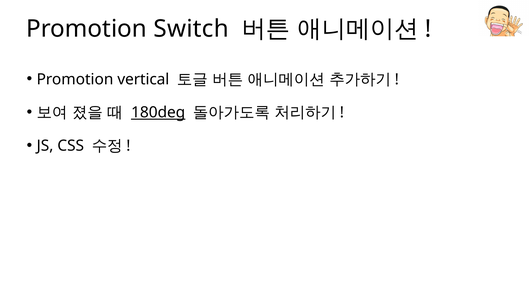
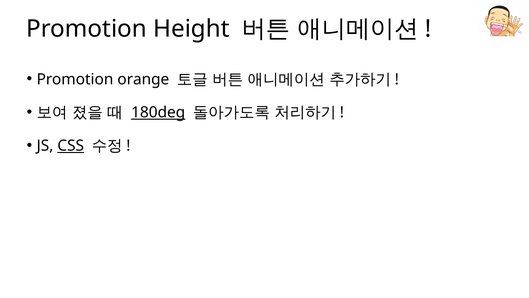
Switch: Switch -> Height (191, 29)
vertical: vertical -> orange (143, 79)
CSS underline: none -> present (71, 146)
